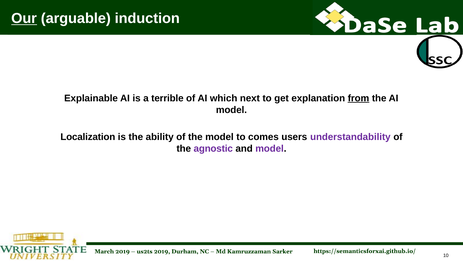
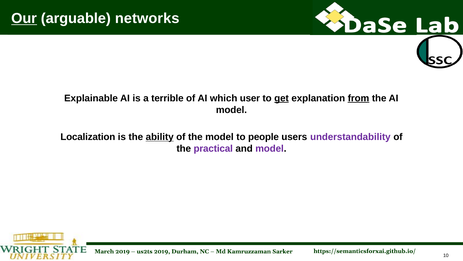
induction: induction -> networks (147, 18)
next: next -> user (250, 98)
get underline: none -> present (282, 98)
ability underline: none -> present (160, 137)
comes: comes -> people (263, 137)
agnostic: agnostic -> practical (213, 148)
